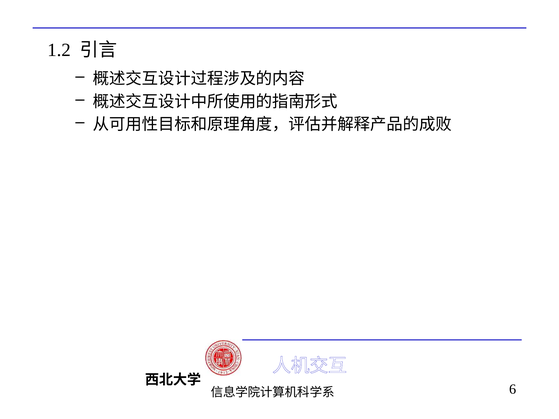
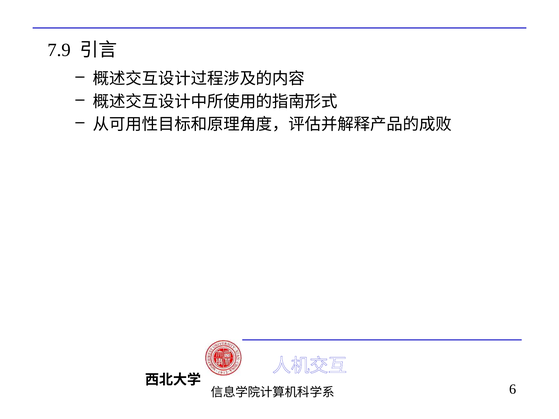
1.2: 1.2 -> 7.9 (59, 50)
